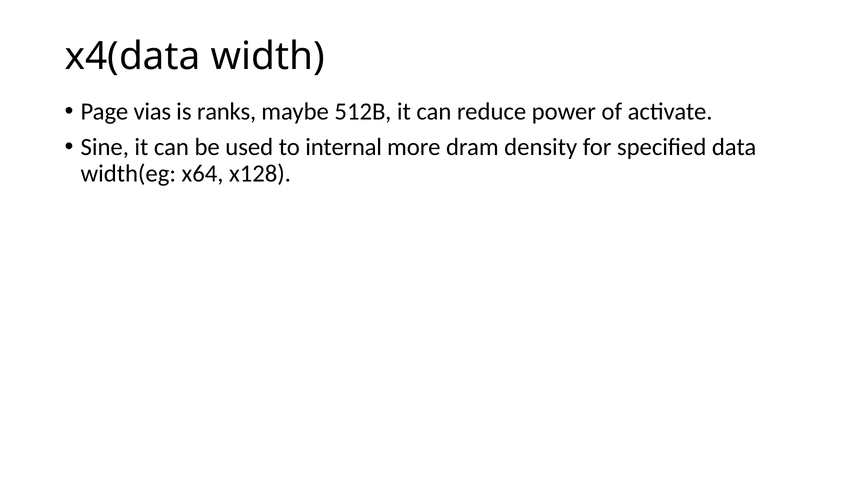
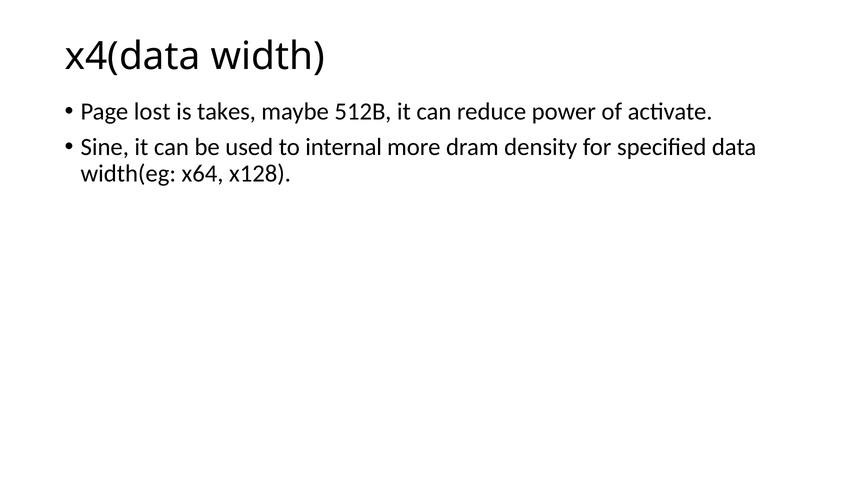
vias: vias -> lost (152, 111)
ranks: ranks -> takes (226, 111)
